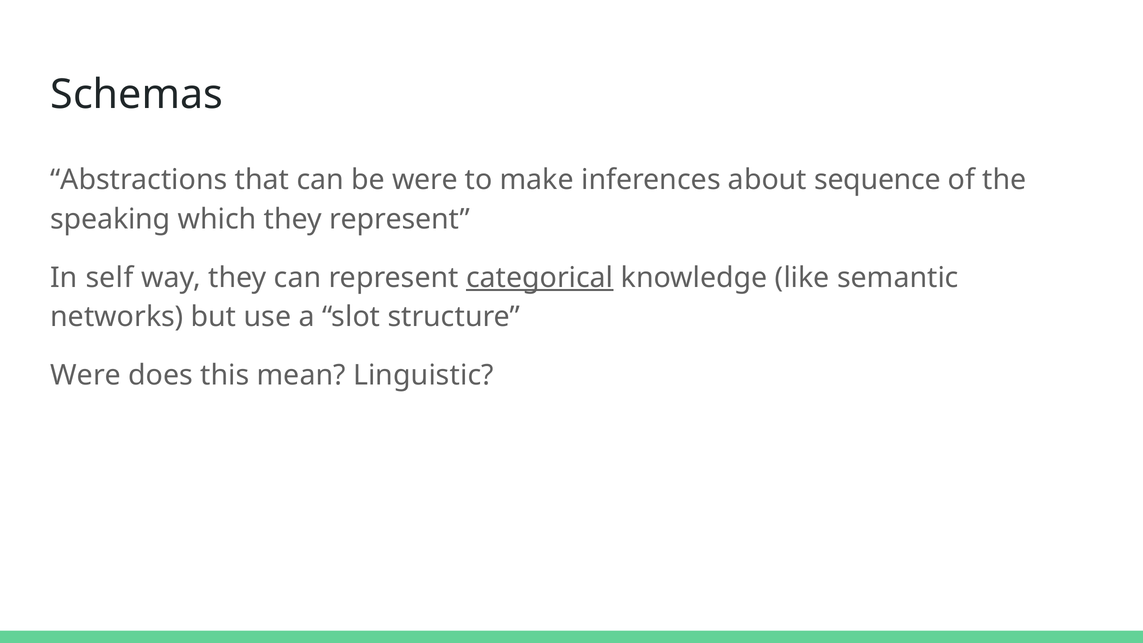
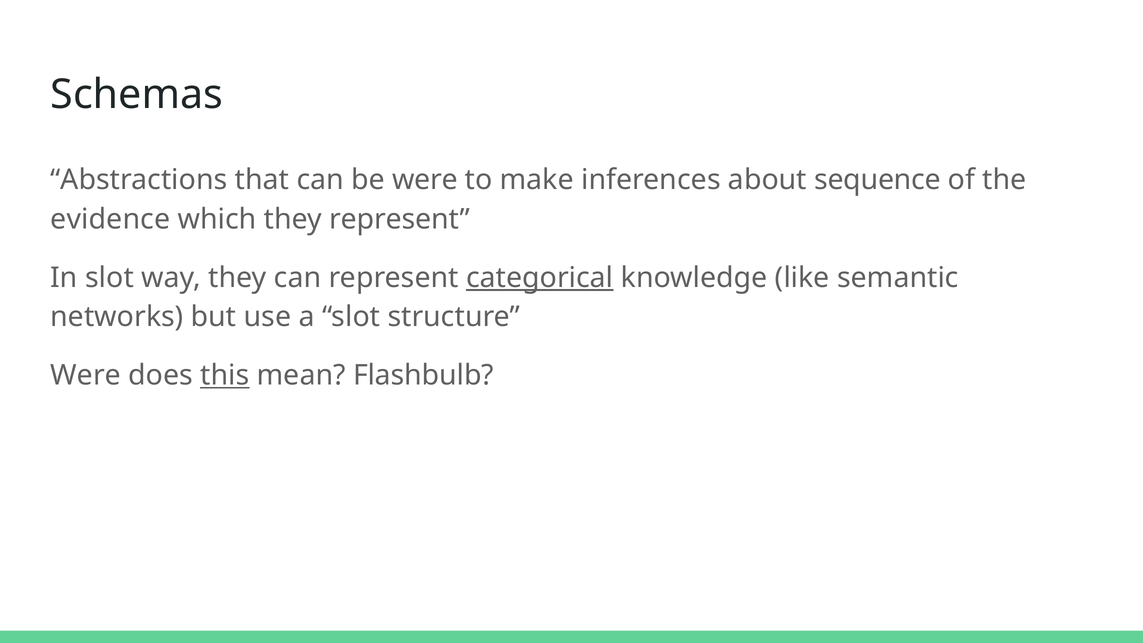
speaking: speaking -> evidence (110, 219)
In self: self -> slot (110, 278)
this underline: none -> present (225, 376)
Linguistic: Linguistic -> Flashbulb (423, 376)
